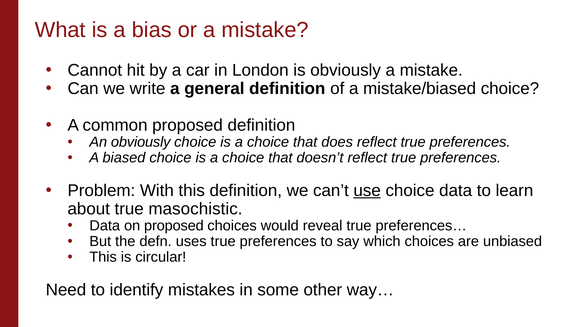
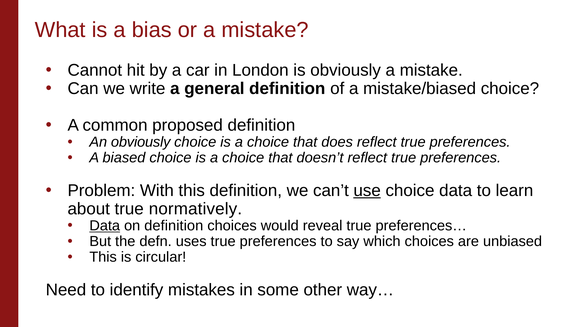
masochistic: masochistic -> normatively (195, 209)
Data underline: none -> present (105, 226)
on proposed: proposed -> definition (174, 226)
